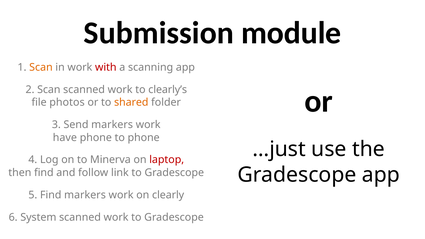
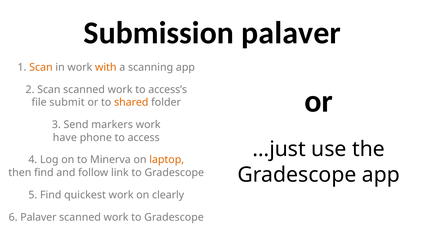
Submission module: module -> palaver (291, 33)
with colour: red -> orange (106, 67)
clearly’s: clearly’s -> access’s (168, 90)
photos: photos -> submit (67, 102)
to phone: phone -> access (144, 138)
laptop colour: red -> orange (167, 160)
Find markers: markers -> quickest (85, 195)
6 System: System -> Palaver (38, 217)
